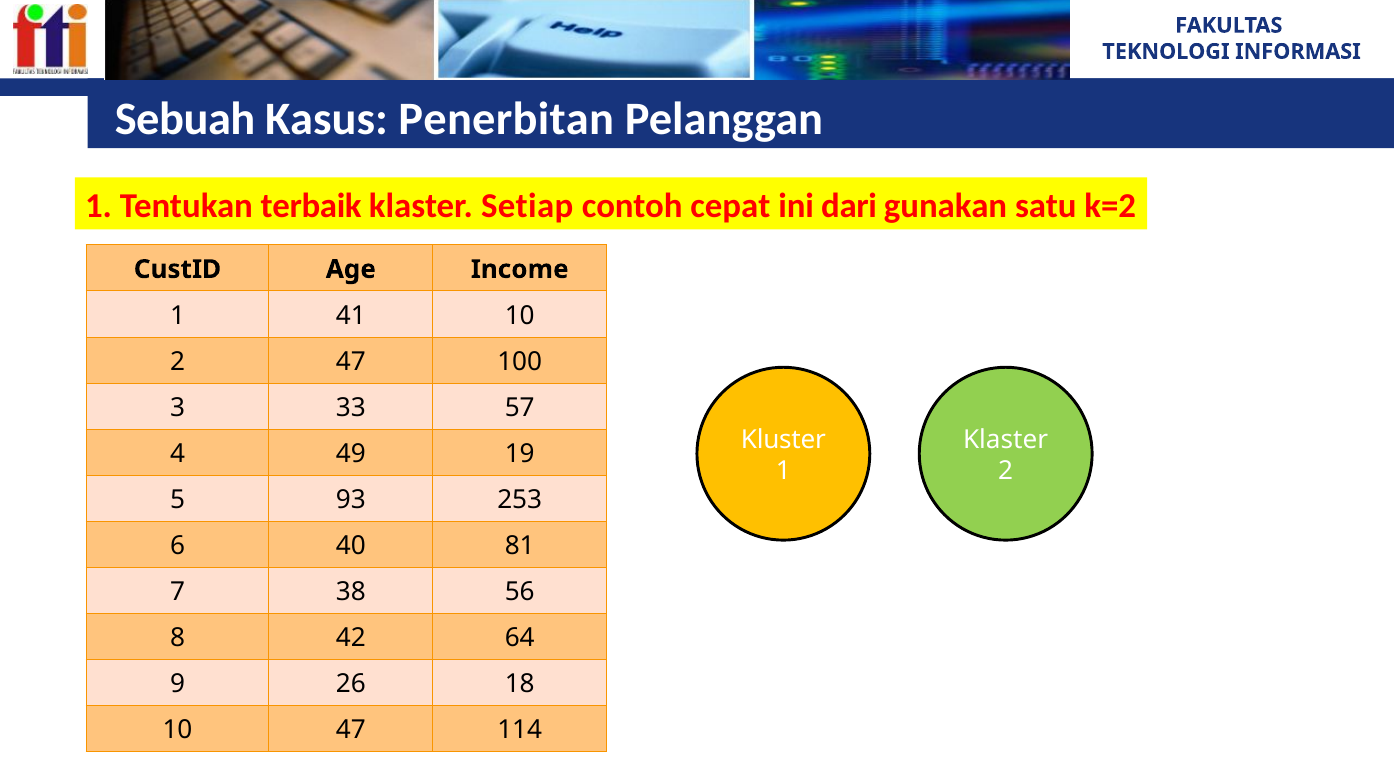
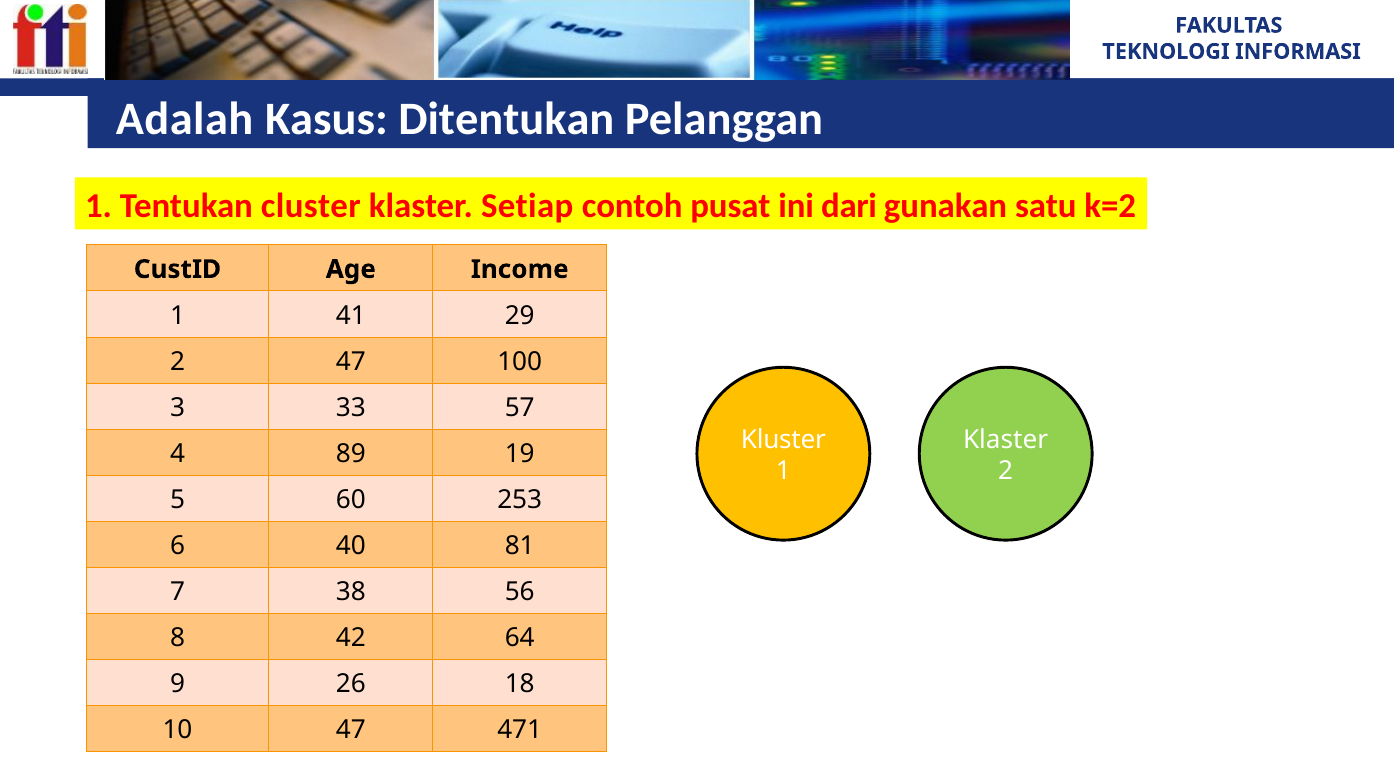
Sebuah: Sebuah -> Adalah (185, 119)
Penerbitan: Penerbitan -> Ditentukan (506, 119)
terbaik: terbaik -> cluster (311, 206)
cepat: cepat -> pusat (730, 206)
41 10: 10 -> 29 (520, 315)
49: 49 -> 89 (351, 454)
93: 93 -> 60 (351, 500)
114: 114 -> 471 (520, 730)
